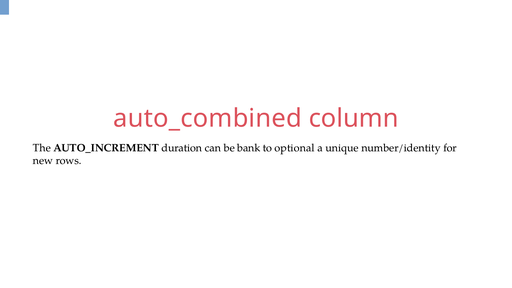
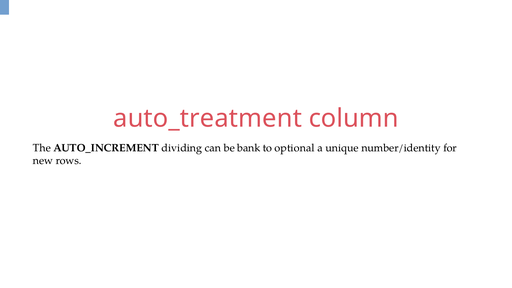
auto_combined: auto_combined -> auto_treatment (208, 118)
duration: duration -> dividing (182, 148)
